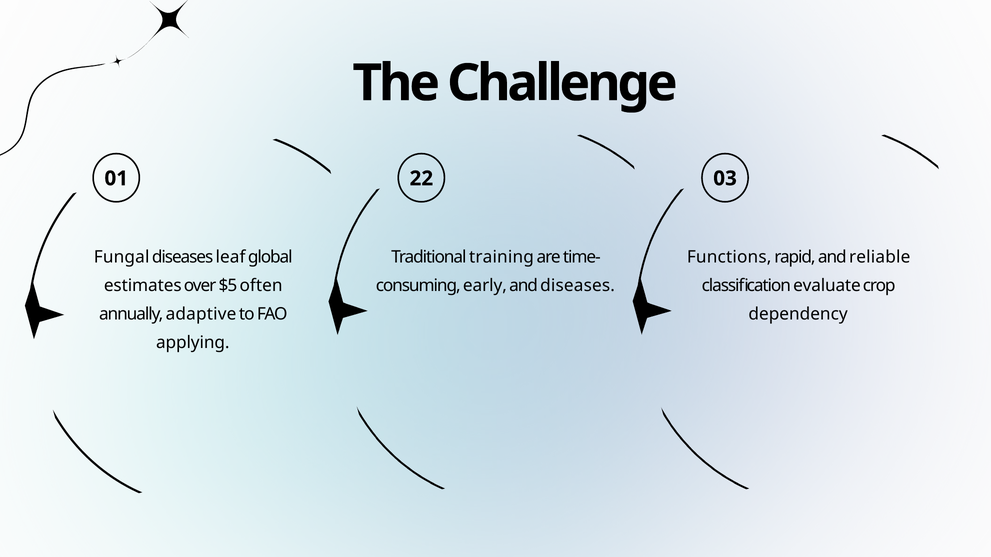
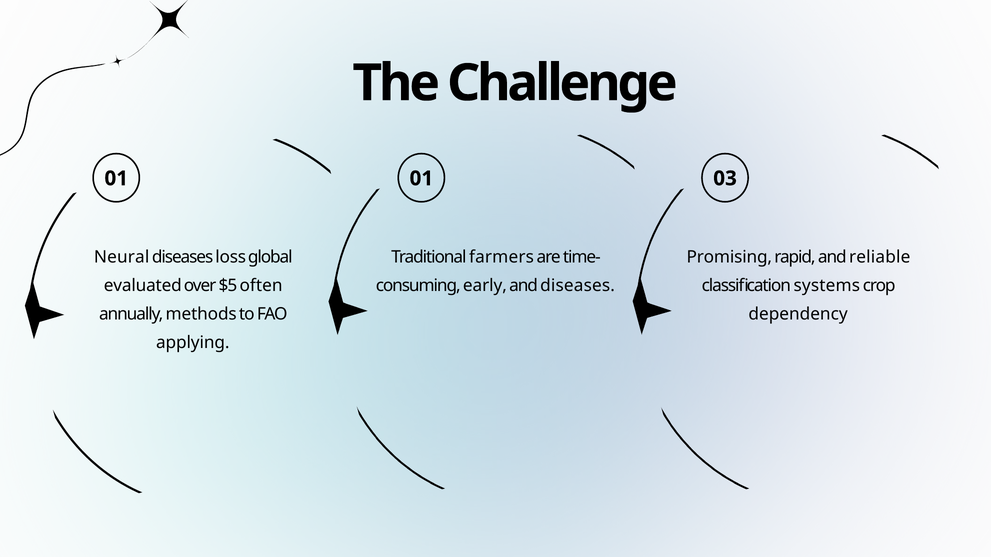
01 22: 22 -> 01 (421, 179)
Fungal: Fungal -> Neural (122, 257)
leaf: leaf -> loss (231, 257)
training: training -> farmers (501, 257)
Functions: Functions -> Promising (729, 257)
estimates: estimates -> evaluated (143, 286)
evaluate: evaluate -> systems (827, 286)
adaptive: adaptive -> methods (201, 314)
